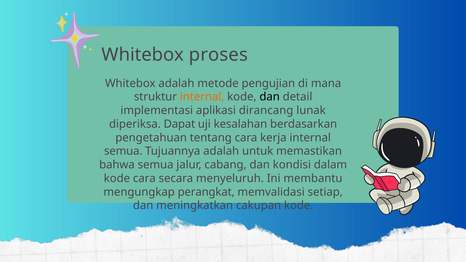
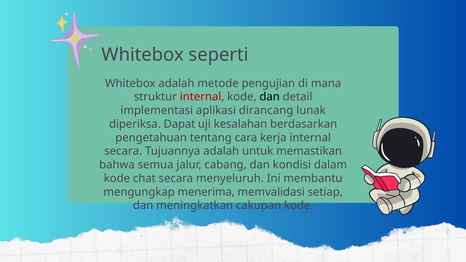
proses: proses -> seperti (219, 55)
internal colour: orange -> red (202, 97)
semua: semua -> secara (123, 151)
kode cara: cara -> chat (144, 178)
perangkat: perangkat -> menerima (206, 192)
